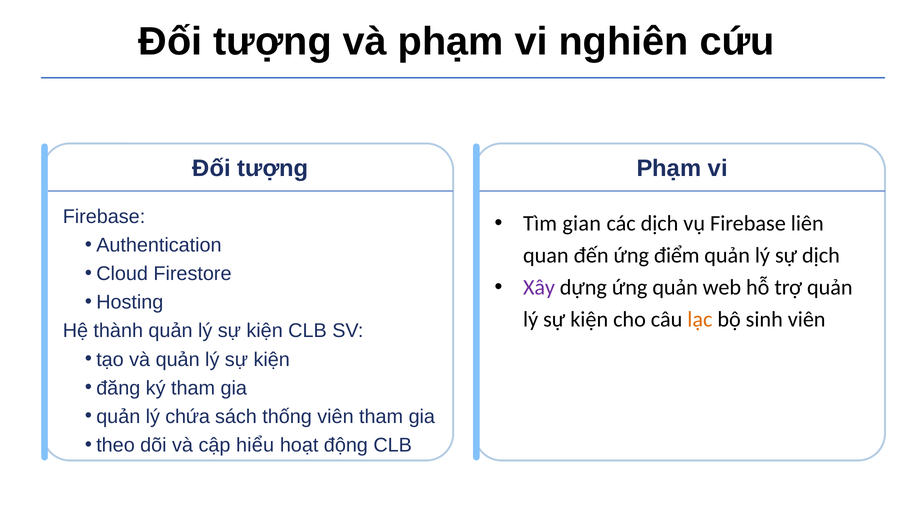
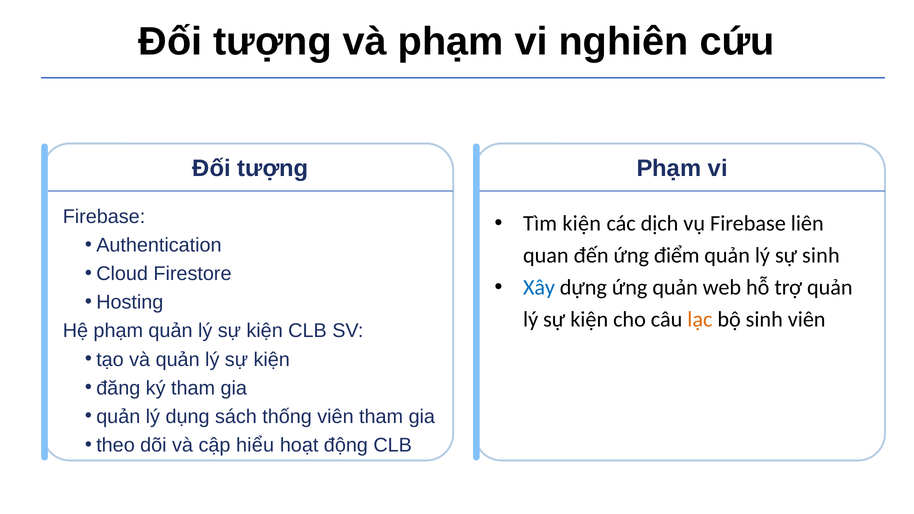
Tìm gian: gian -> kiện (582, 224)
sự dịch: dịch -> sinh (821, 256)
Xây colour: purple -> blue (539, 288)
Hệ thành: thành -> phạm (118, 331)
chứa: chứa -> dụng (188, 417)
